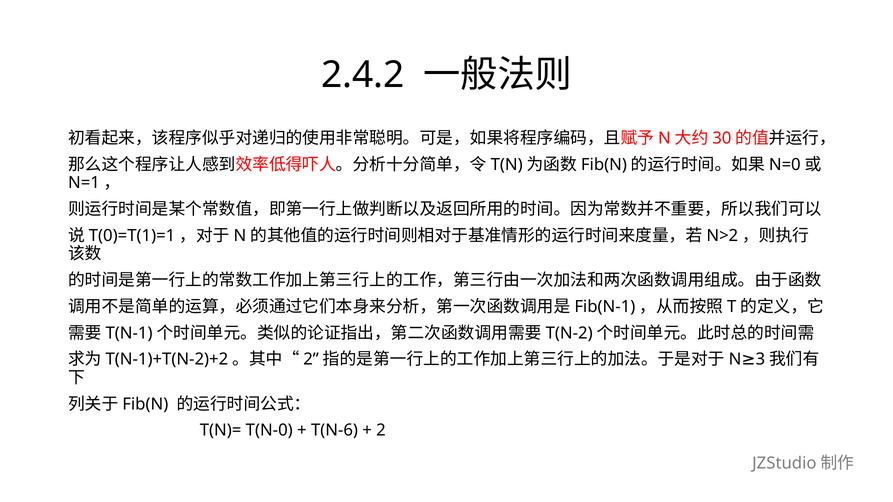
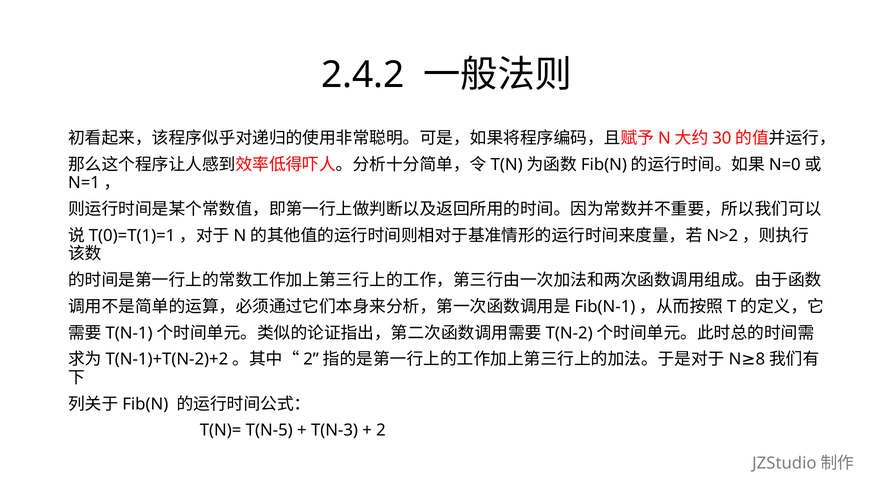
3: 3 -> 8 (760, 360)
T(N-0: T(N-0 -> T(N-5 (269, 431)
T(N-6: T(N-6 -> T(N-3 (334, 431)
